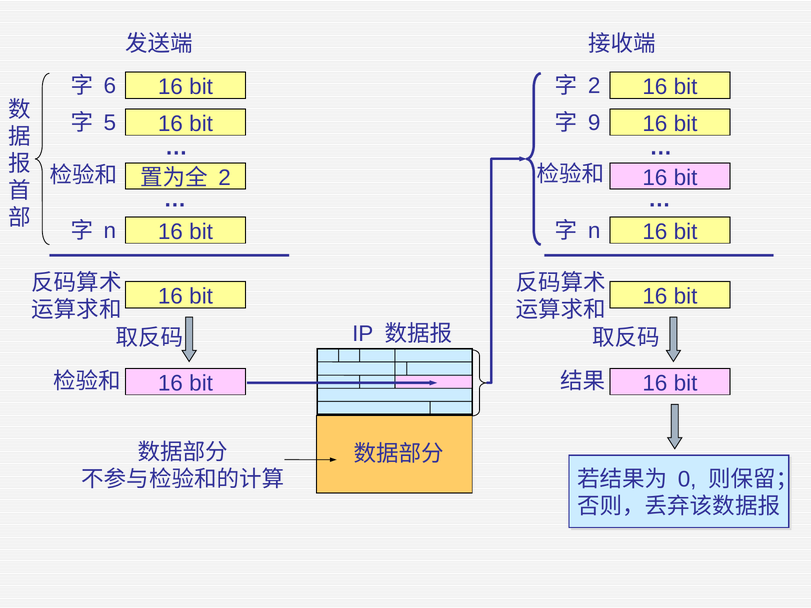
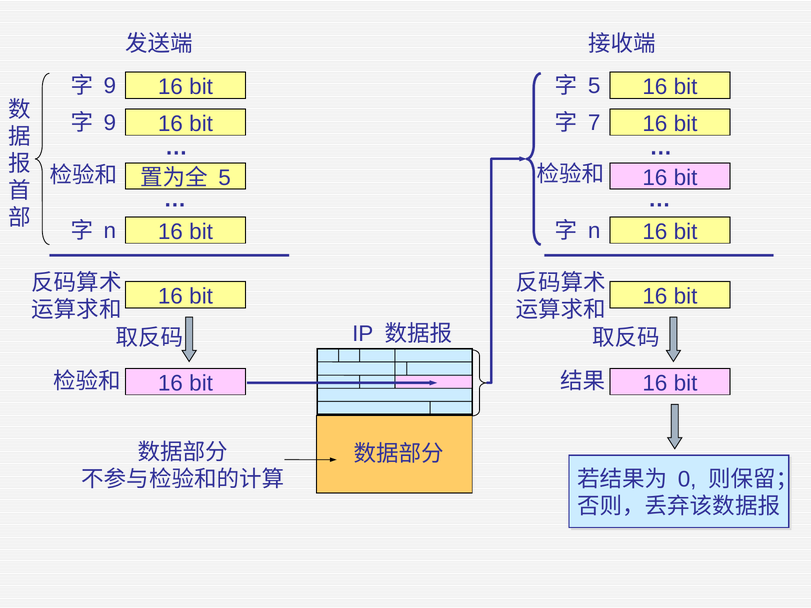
6: 6 -> 9 (110, 86)
2: 2 -> 5 (594, 86)
5: 5 -> 9 (110, 123)
9: 9 -> 7 (594, 123)
2: 2 -> 5 (225, 178)
